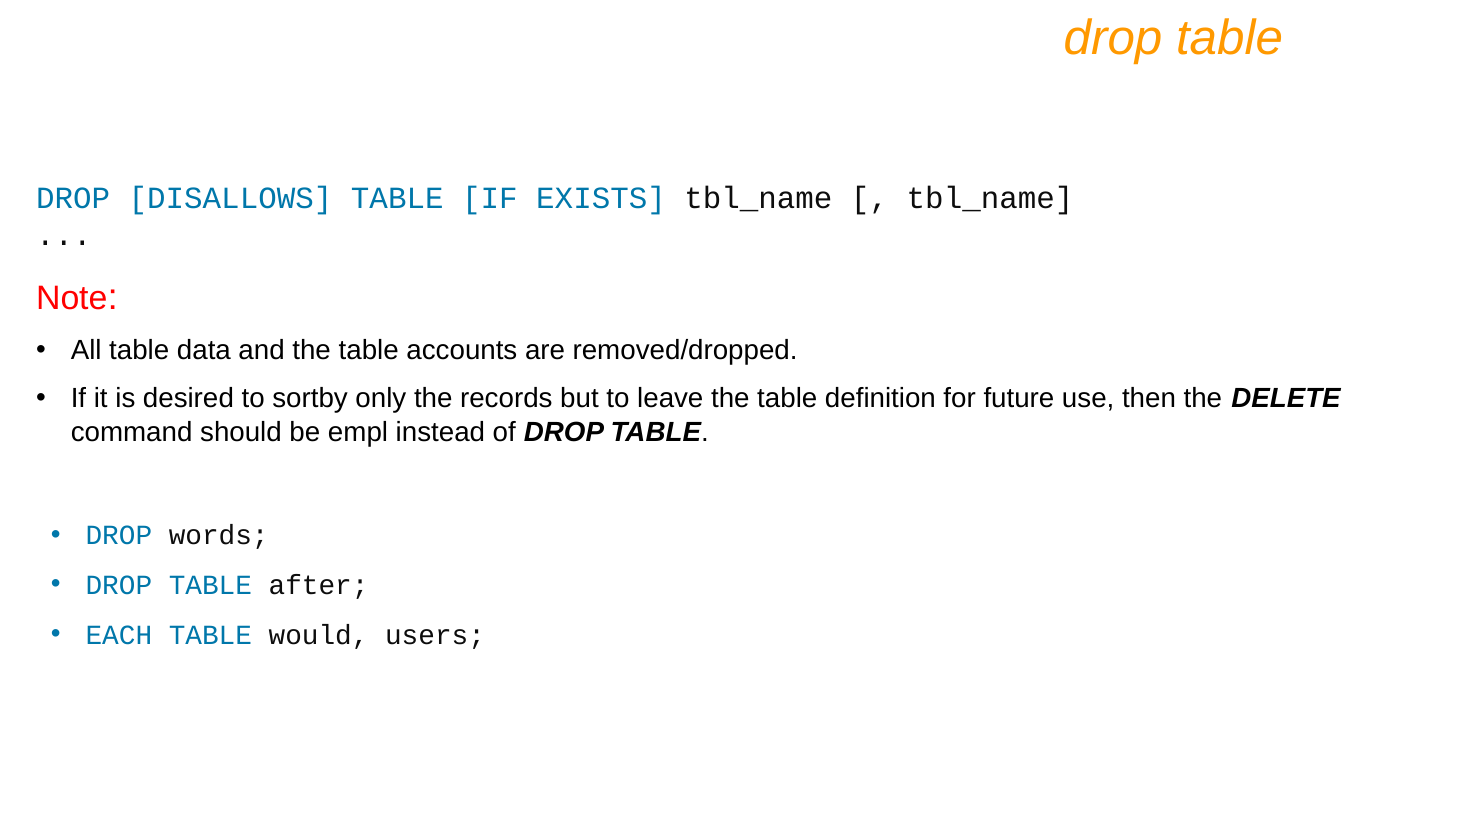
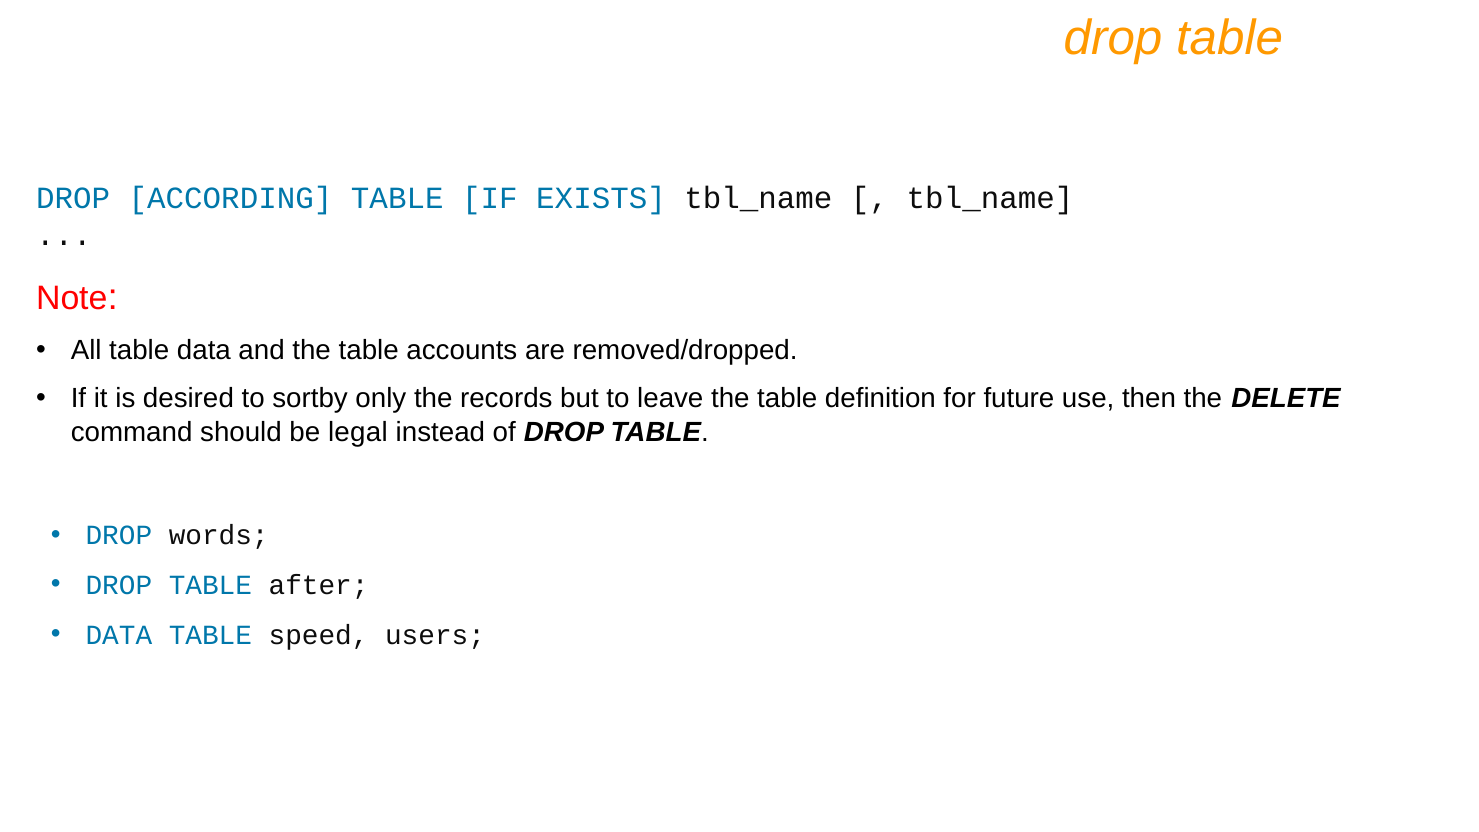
DISALLOWS: DISALLOWS -> ACCORDING (230, 198)
empl: empl -> legal (358, 432)
EACH: EACH -> DATA (119, 635)
would: would -> speed (319, 635)
